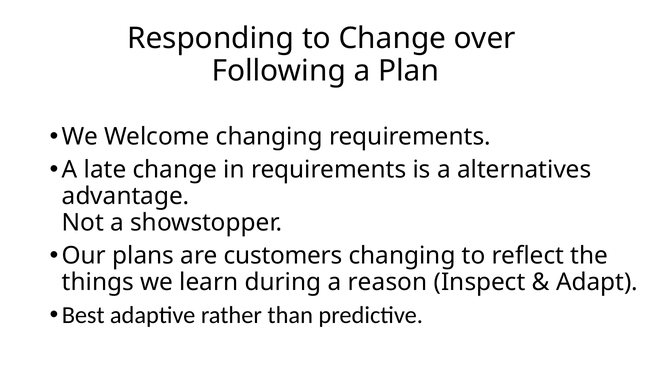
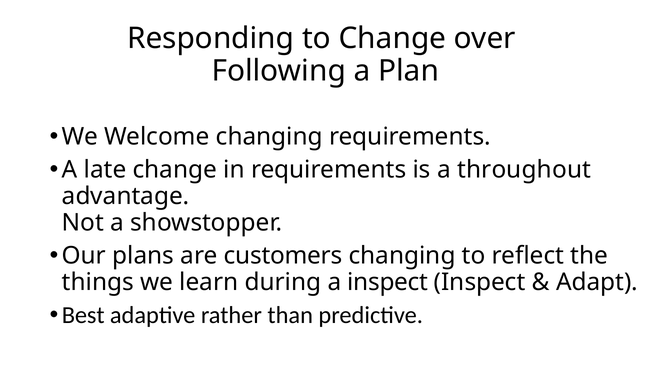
alternatives: alternatives -> throughout (524, 170)
a reason: reason -> inspect (388, 282)
